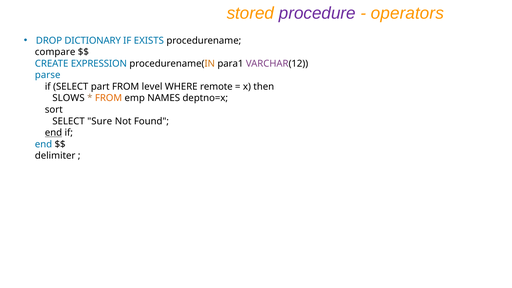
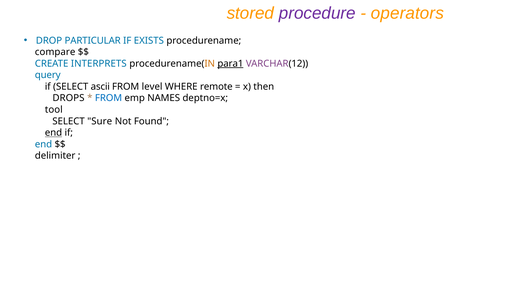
DICTIONARY: DICTIONARY -> PARTICULAR (93, 41)
EXPRESSION: EXPRESSION -> INTERPRETS (99, 64)
para1 underline: none -> present (230, 64)
parse: parse -> query (48, 75)
part: part -> ascii (100, 87)
SLOWS: SLOWS -> DROPS (68, 98)
FROM colour: orange -> blue (109, 98)
sort: sort -> tool (54, 110)
